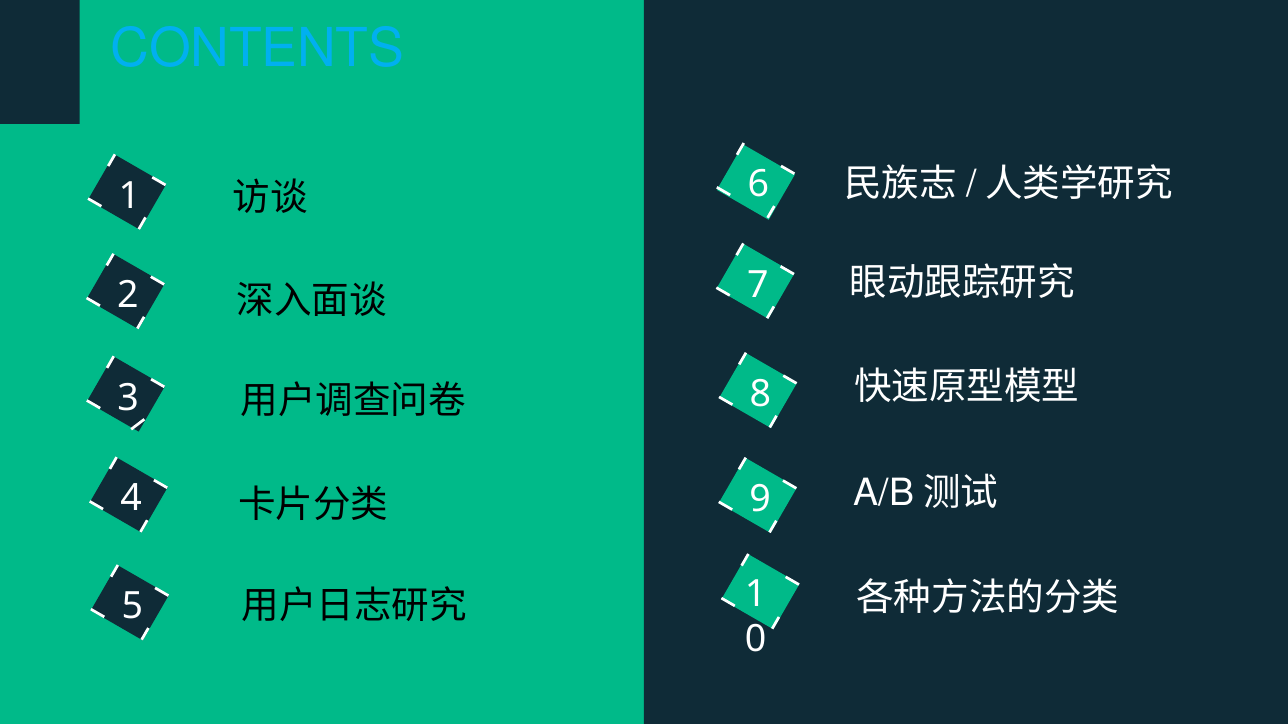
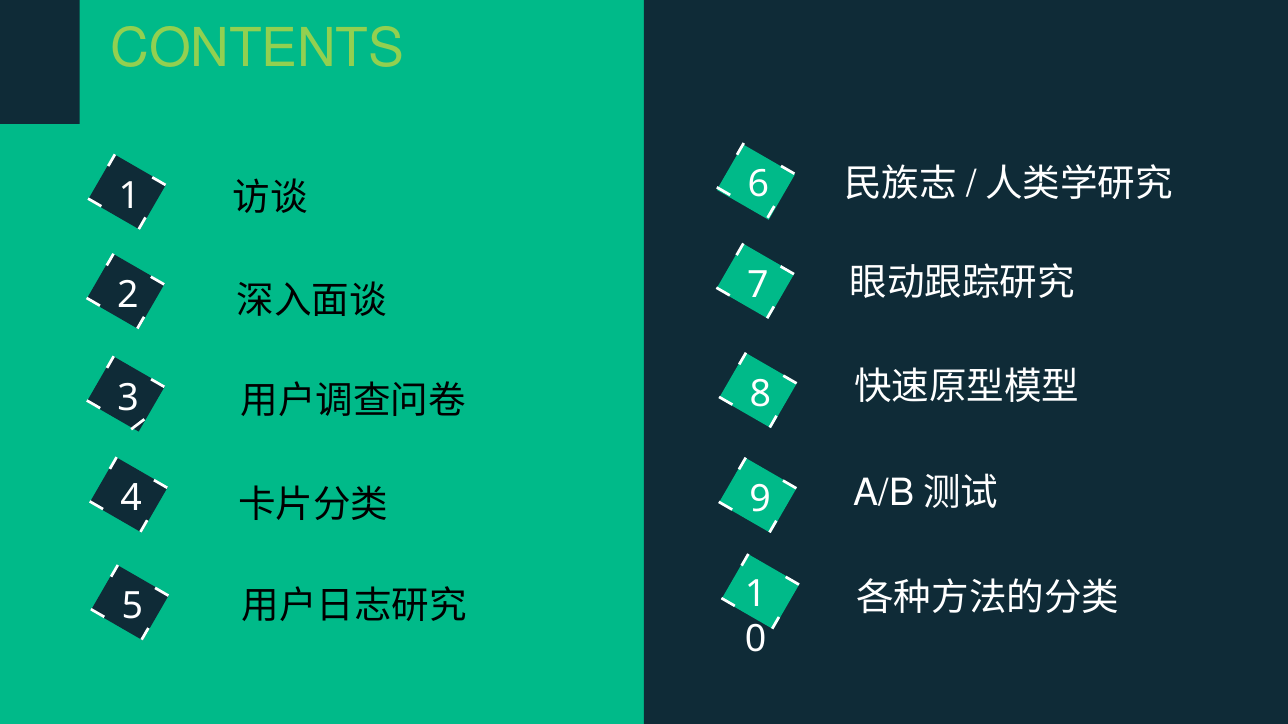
CONTENTS colour: light blue -> light green (257, 49)
